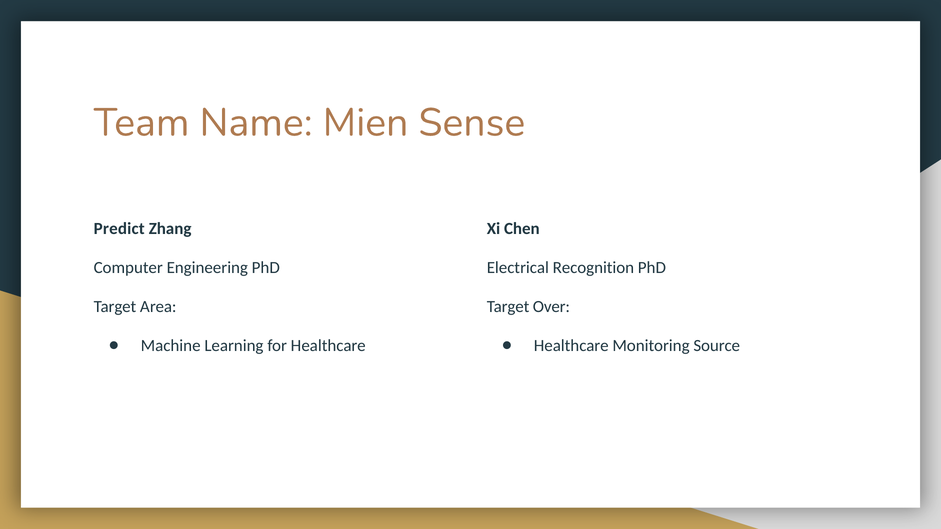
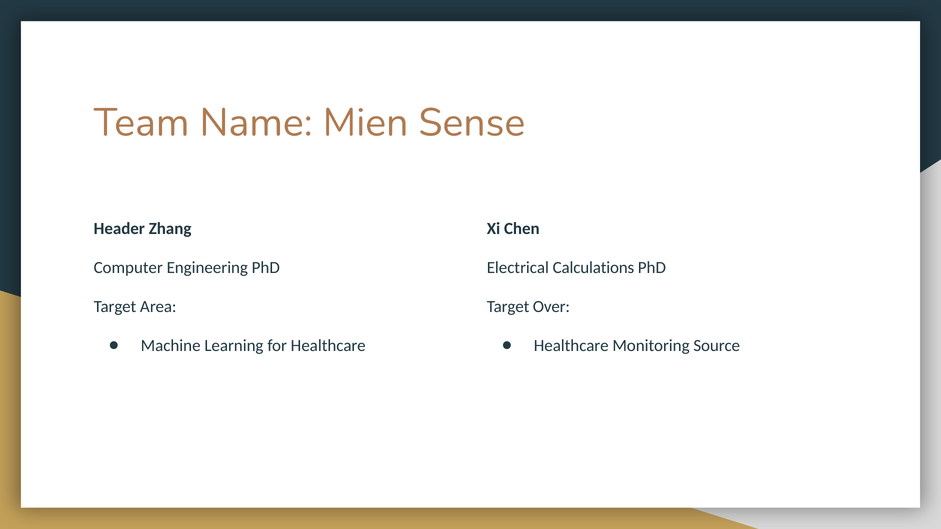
Predict: Predict -> Header (119, 229)
Recognition: Recognition -> Calculations (593, 268)
